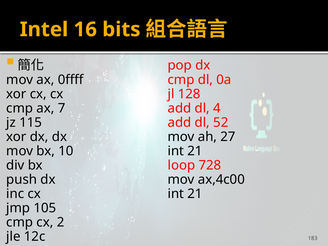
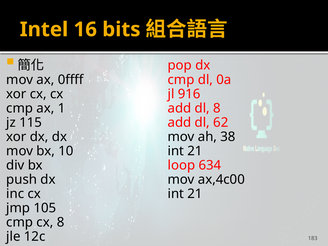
128: 128 -> 916 (189, 94)
7: 7 -> 1 (62, 108)
dl 4: 4 -> 8 (217, 108)
52: 52 -> 62 (221, 122)
27: 27 -> 38 (228, 137)
728: 728 -> 634 (210, 165)
cx 2: 2 -> 8 (61, 222)
